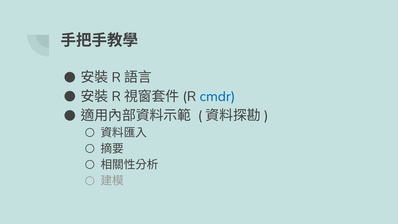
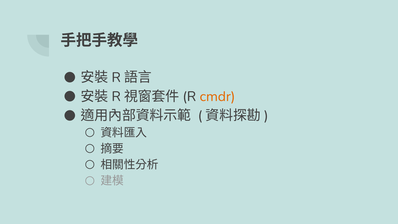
cmdr colour: blue -> orange (217, 96)
